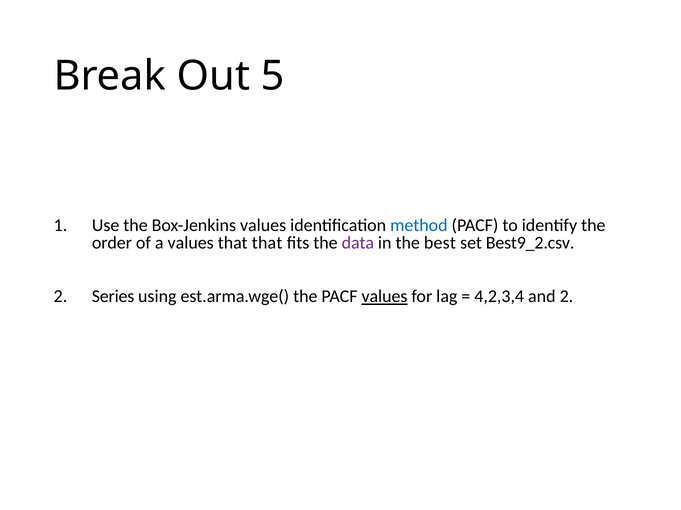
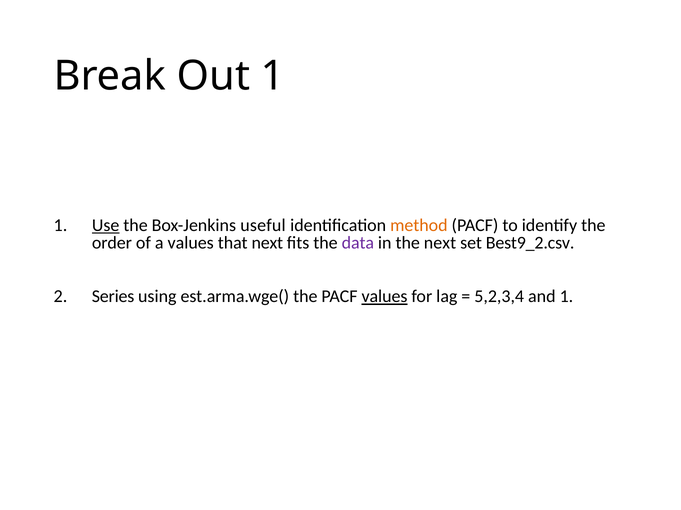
Out 5: 5 -> 1 (273, 76)
Use underline: none -> present (106, 226)
Box-Jenkins values: values -> useful (263, 226)
method colour: blue -> orange (419, 226)
that that: that -> next (267, 243)
the best: best -> next (440, 243)
4,2,3,4: 4,2,3,4 -> 5,2,3,4 (499, 297)
and 2: 2 -> 1 (566, 297)
